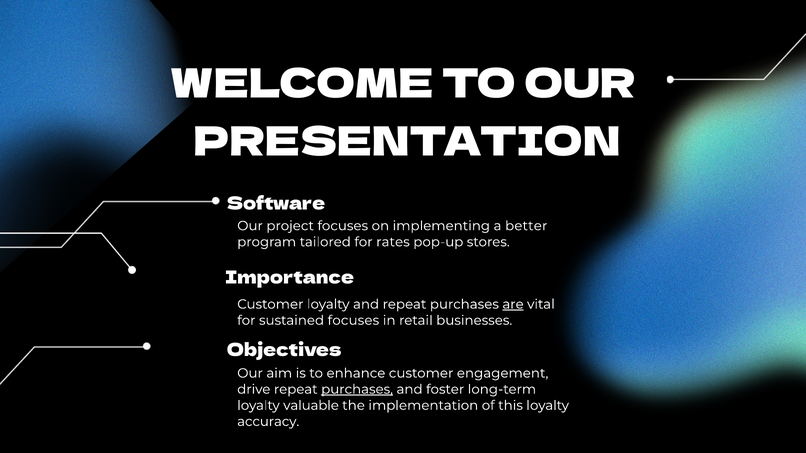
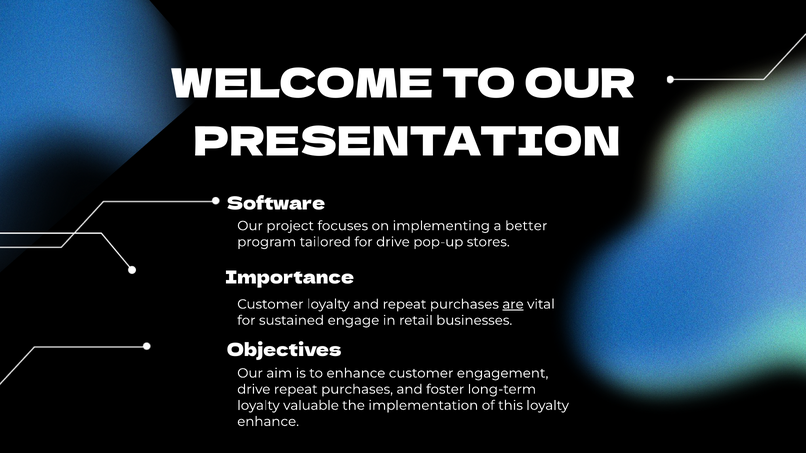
for rates: rates -> drive (393, 242)
sustained focuses: focuses -> engage (353, 321)
purchases underline: present -> none (357, 390)
accuracy: accuracy -> enhance (268, 422)
